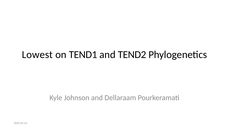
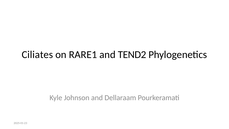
Lowest: Lowest -> Ciliates (37, 55)
TEND1: TEND1 -> RARE1 (83, 55)
